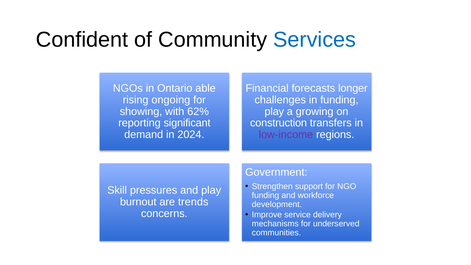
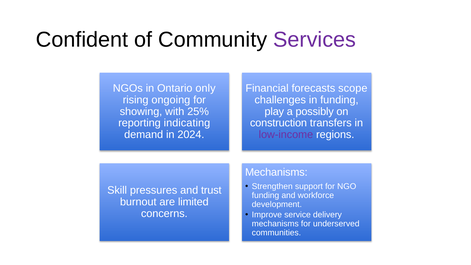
Services colour: blue -> purple (315, 40)
able: able -> only (206, 88)
longer: longer -> scope (353, 88)
62%: 62% -> 25% (198, 111)
growing: growing -> possibly (315, 111)
significant: significant -> indicating (187, 123)
Government: Government -> Mechanisms (276, 172)
and play: play -> trust (211, 190)
trends: trends -> limited (193, 202)
